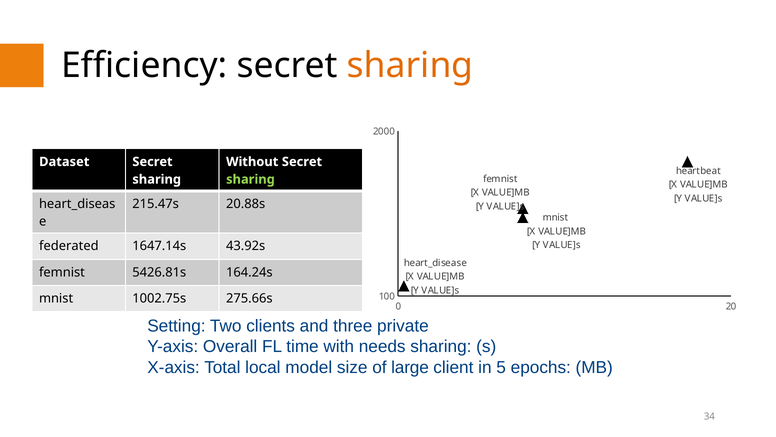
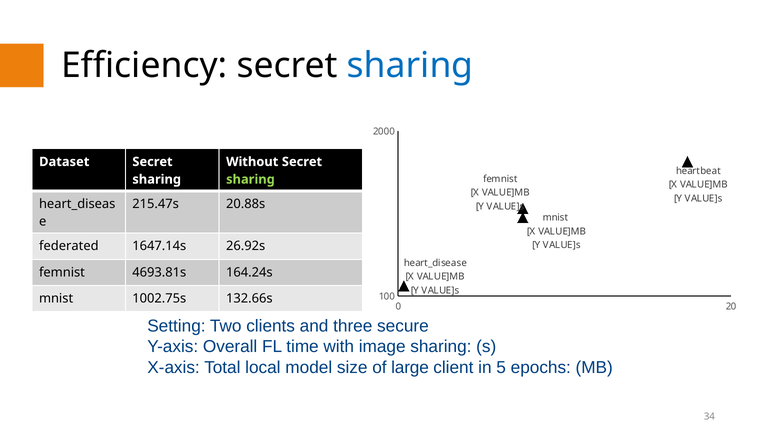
sharing colour: orange -> blue (410, 65)
43.92s: 43.92s -> 26.92s (246, 246)
5426.81s: 5426.81s -> 4693.81s (159, 272)
275.66s: 275.66s -> 132.66s (249, 298)
private: private -> secure (403, 326)
needs: needs -> image (382, 346)
